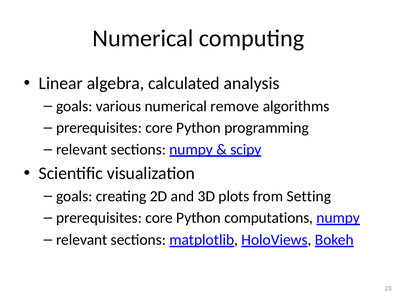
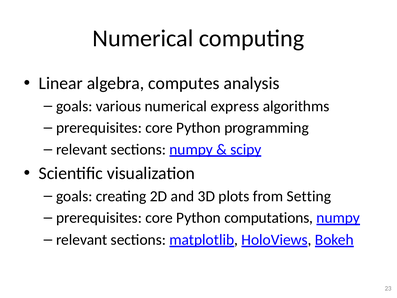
calculated: calculated -> computes (184, 83)
remove: remove -> express (235, 106)
